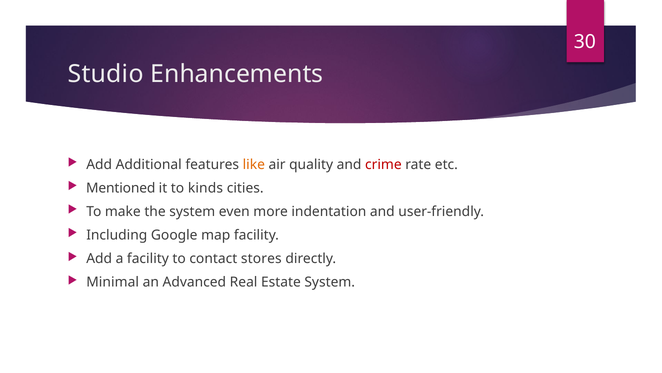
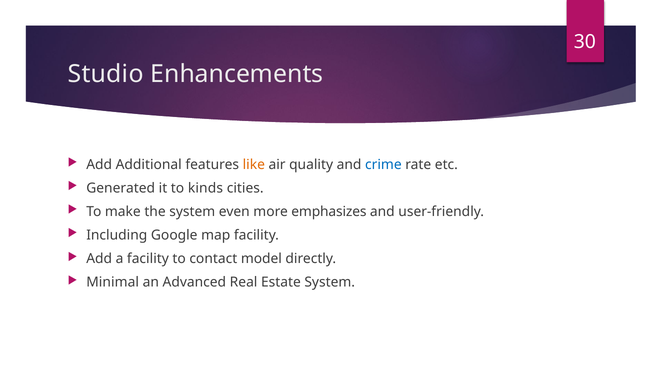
crime colour: red -> blue (383, 165)
Mentioned: Mentioned -> Generated (121, 188)
indentation: indentation -> emphasizes (329, 211)
stores: stores -> model (261, 258)
